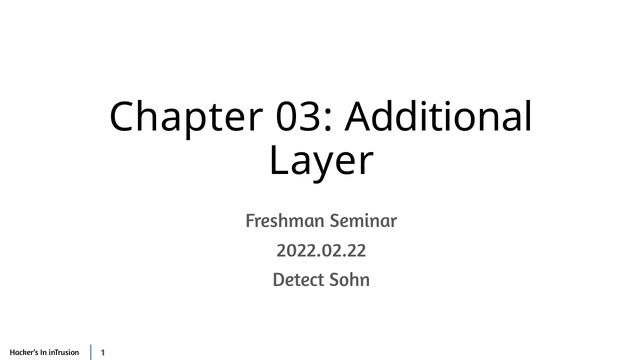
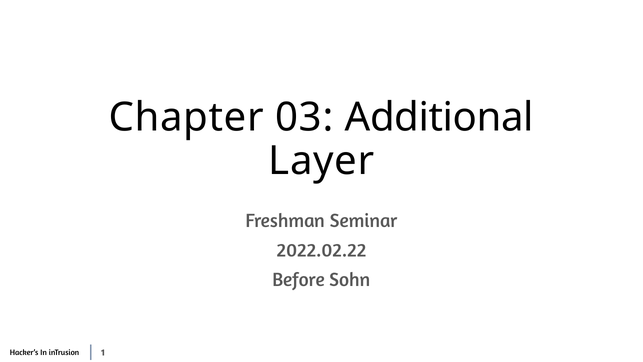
Detect: Detect -> Before (299, 279)
